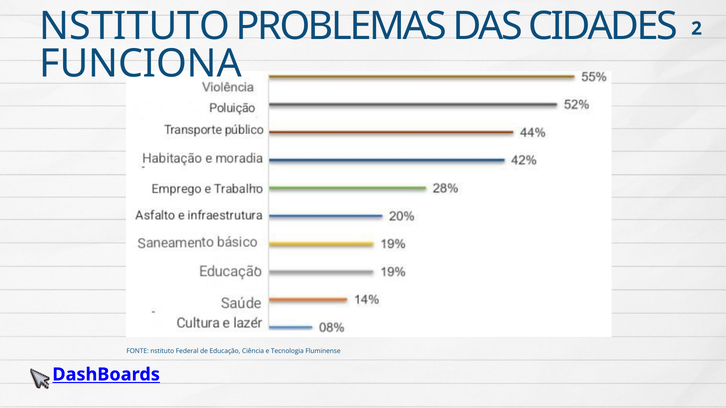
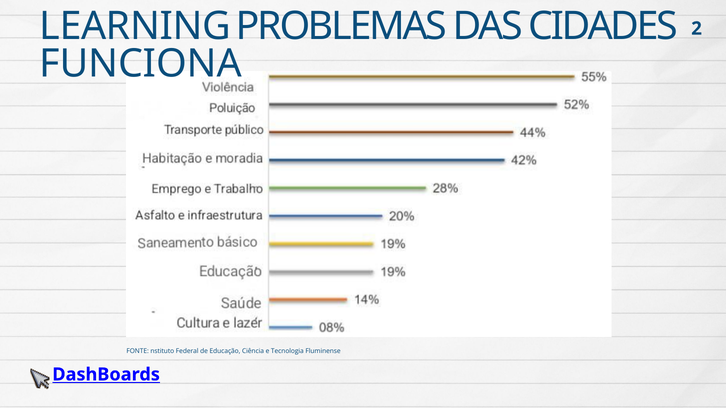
NSTITUTO: NSTITUTO -> LEARNING (135, 26)
